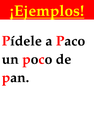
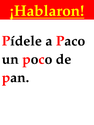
¡Ejemplos: ¡Ejemplos -> ¡Hablaron (47, 11)
